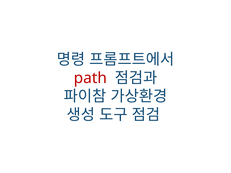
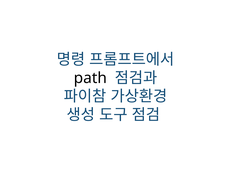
path colour: red -> black (90, 78)
